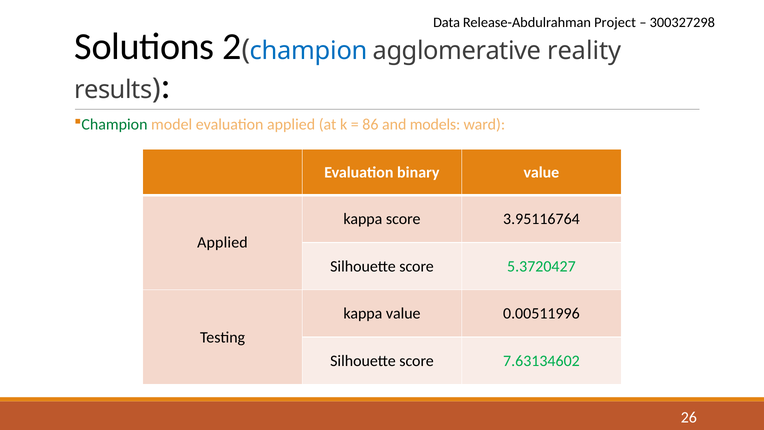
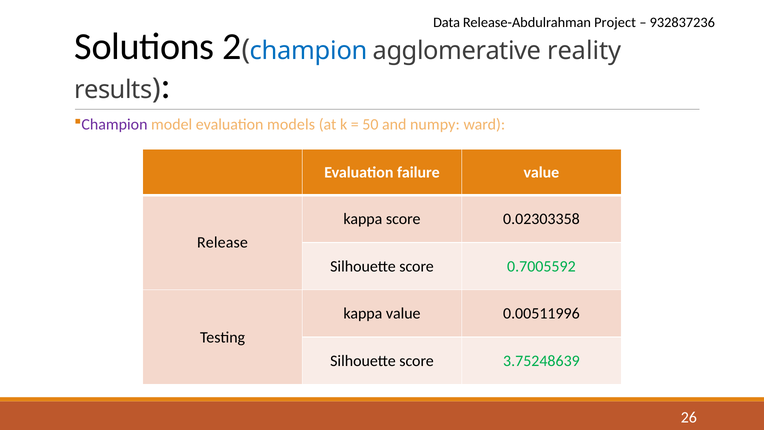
300327298: 300327298 -> 932837236 (682, 23)
Champion colour: green -> purple (114, 125)
evaluation applied: applied -> models (291, 125)
86: 86 -> 50 (370, 125)
models: models -> numpy (435, 125)
binary: binary -> failure (418, 172)
3.95116764: 3.95116764 -> 0.02303358 (541, 219)
Applied: Applied -> Release (222, 243)
5.3720427: 5.3720427 -> 0.7005592 (541, 266)
7.63134602: 7.63134602 -> 3.75248639 (541, 361)
